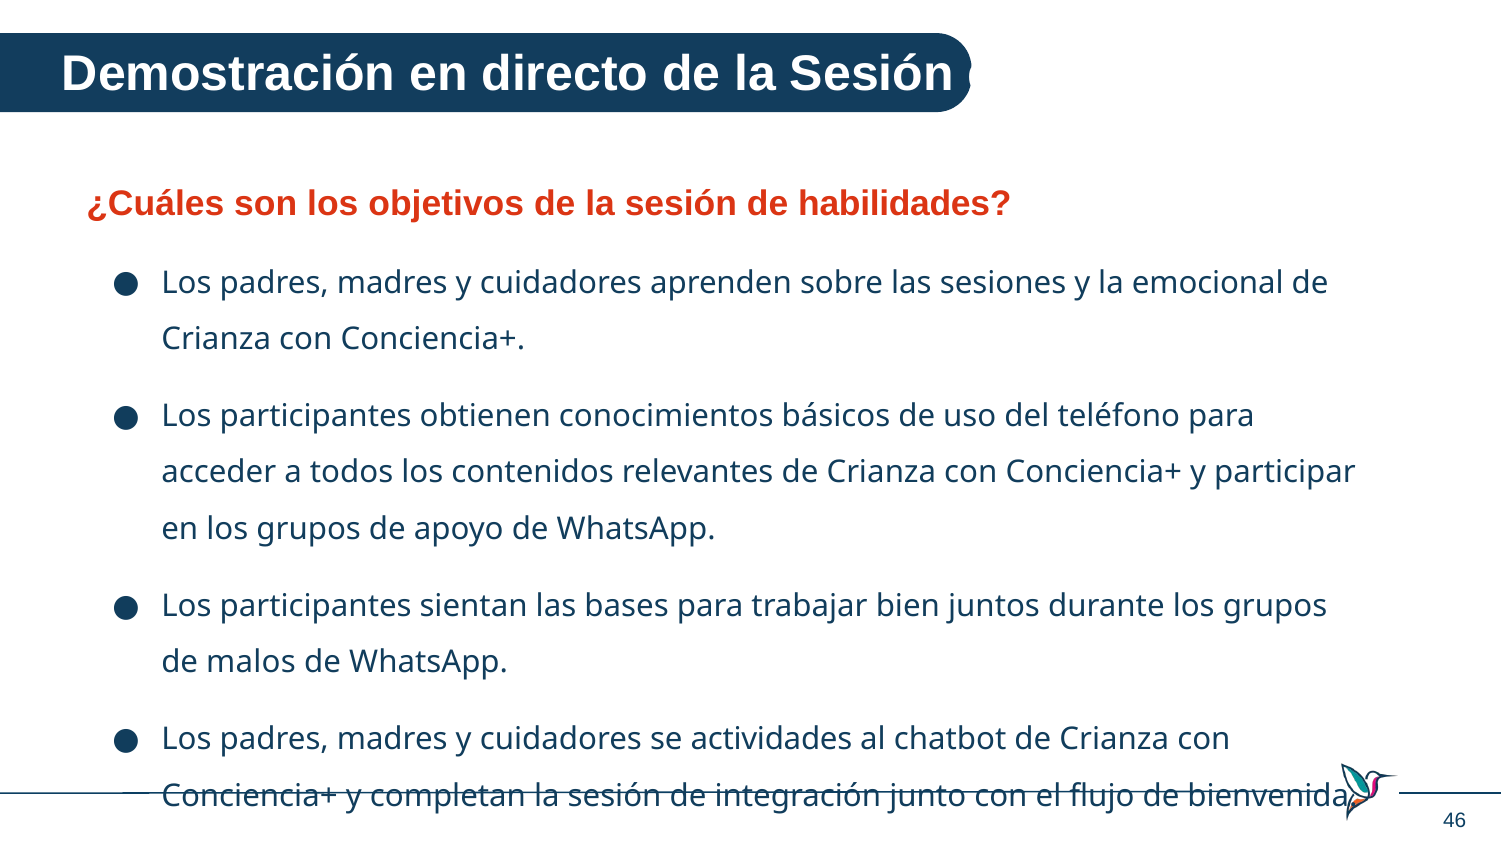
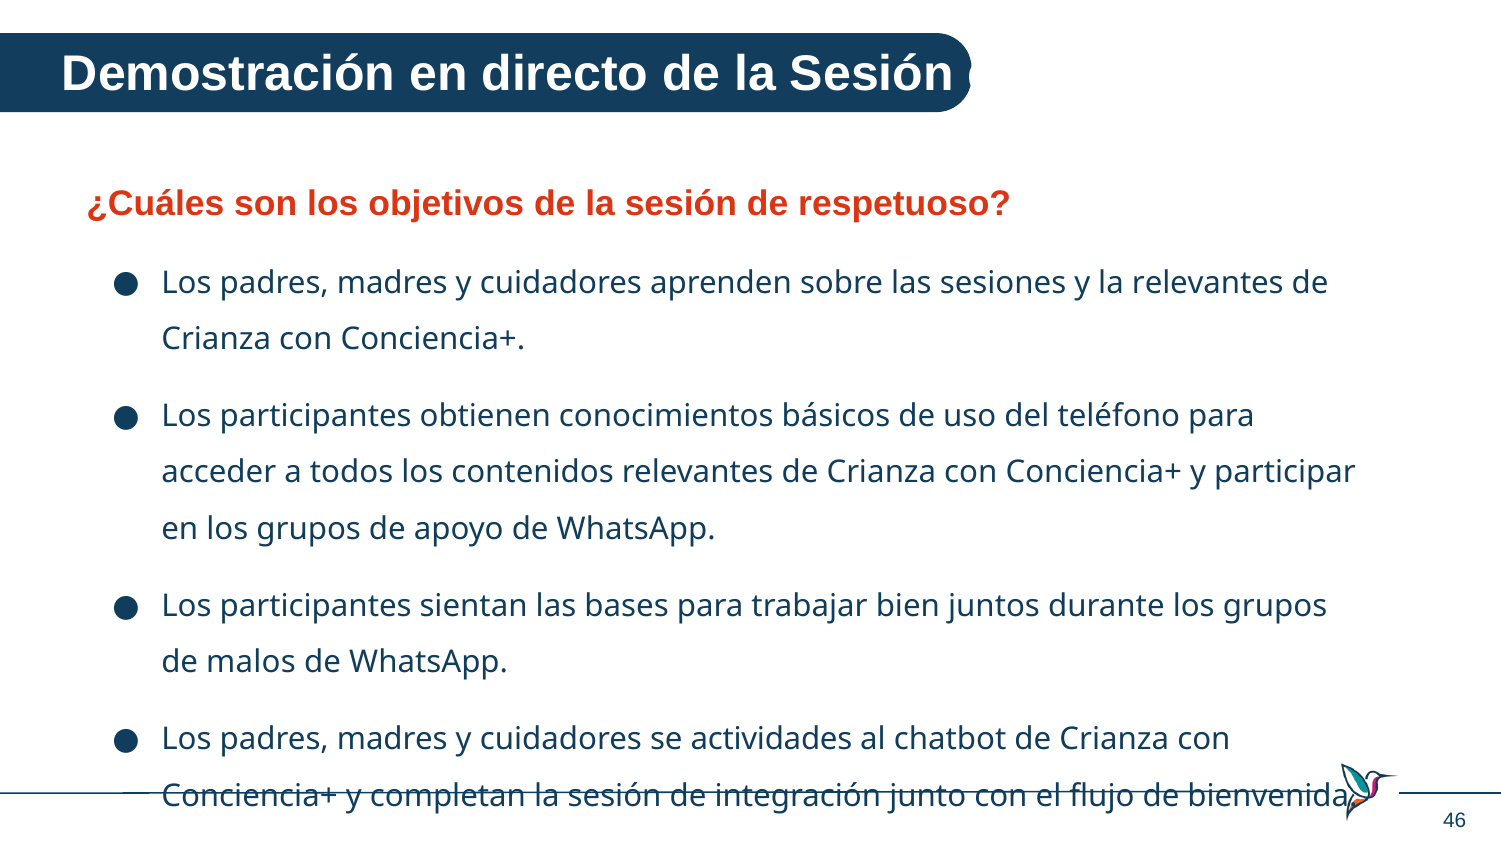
habilidades: habilidades -> respetuoso (905, 203)
la emocional: emocional -> relevantes (1208, 283)
